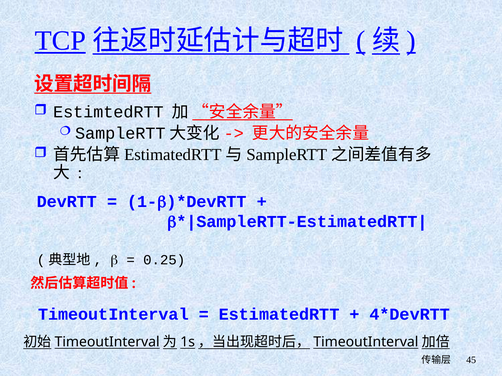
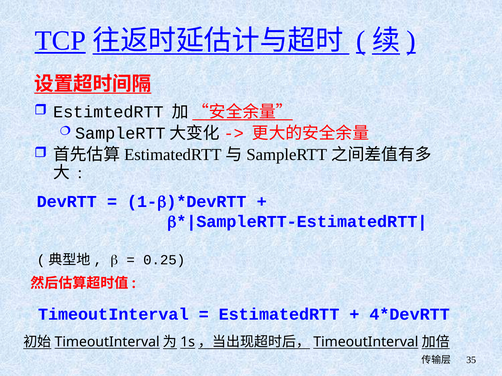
45: 45 -> 35 (471, 360)
